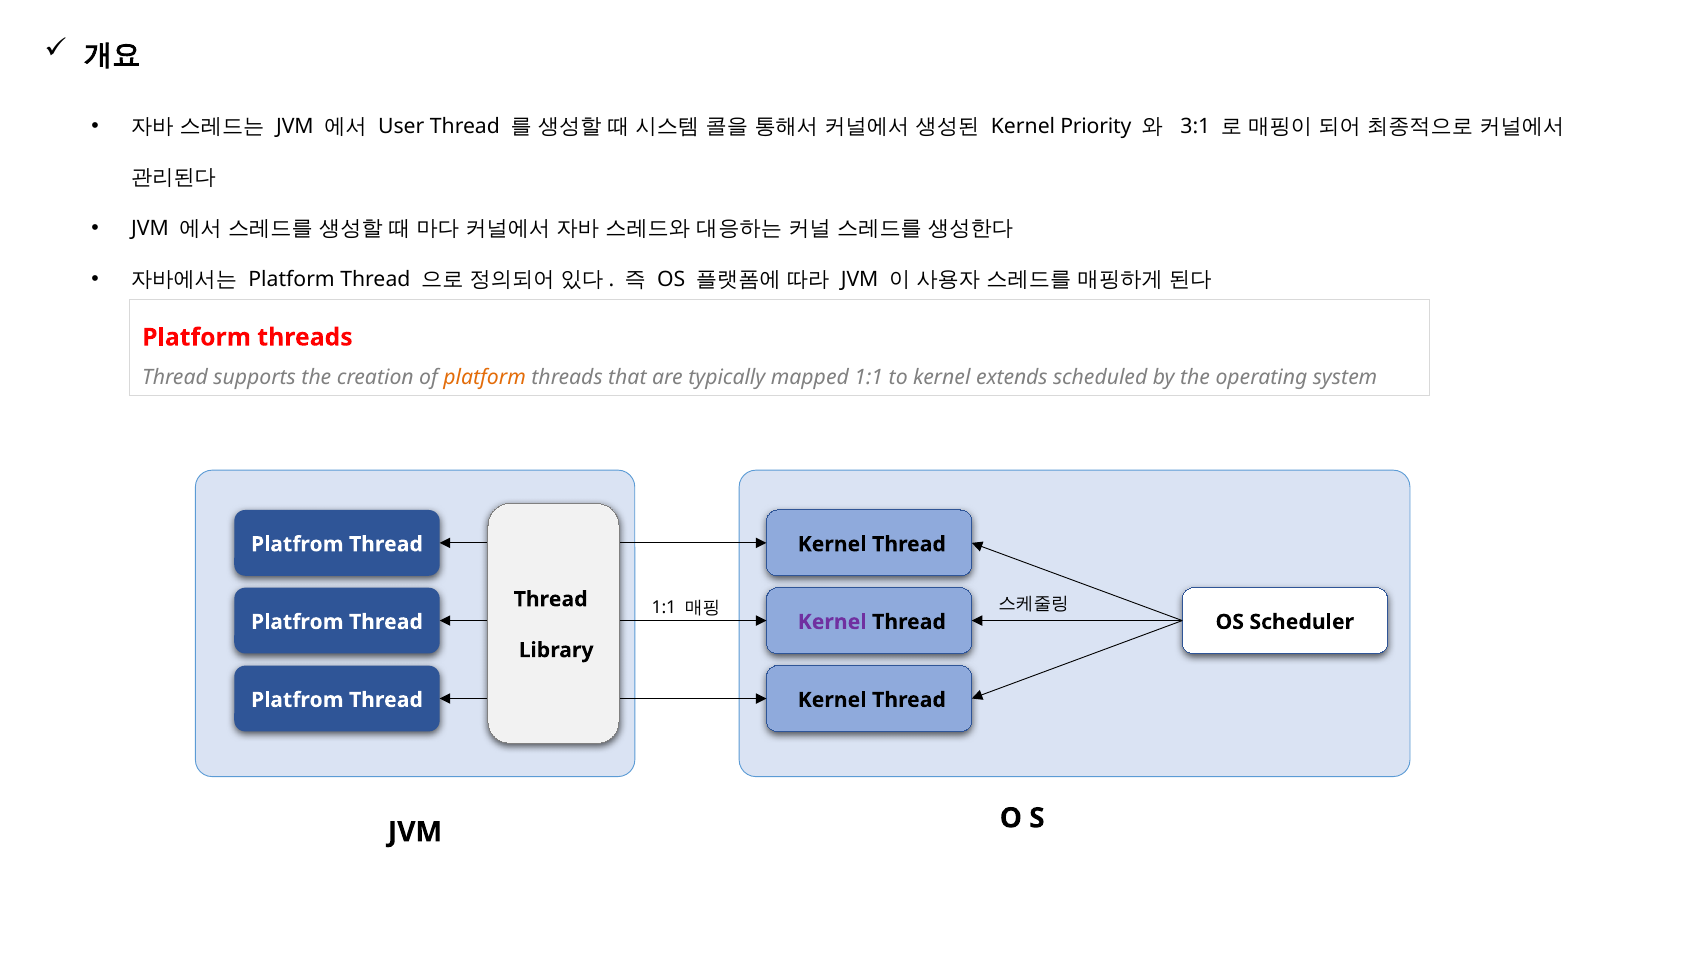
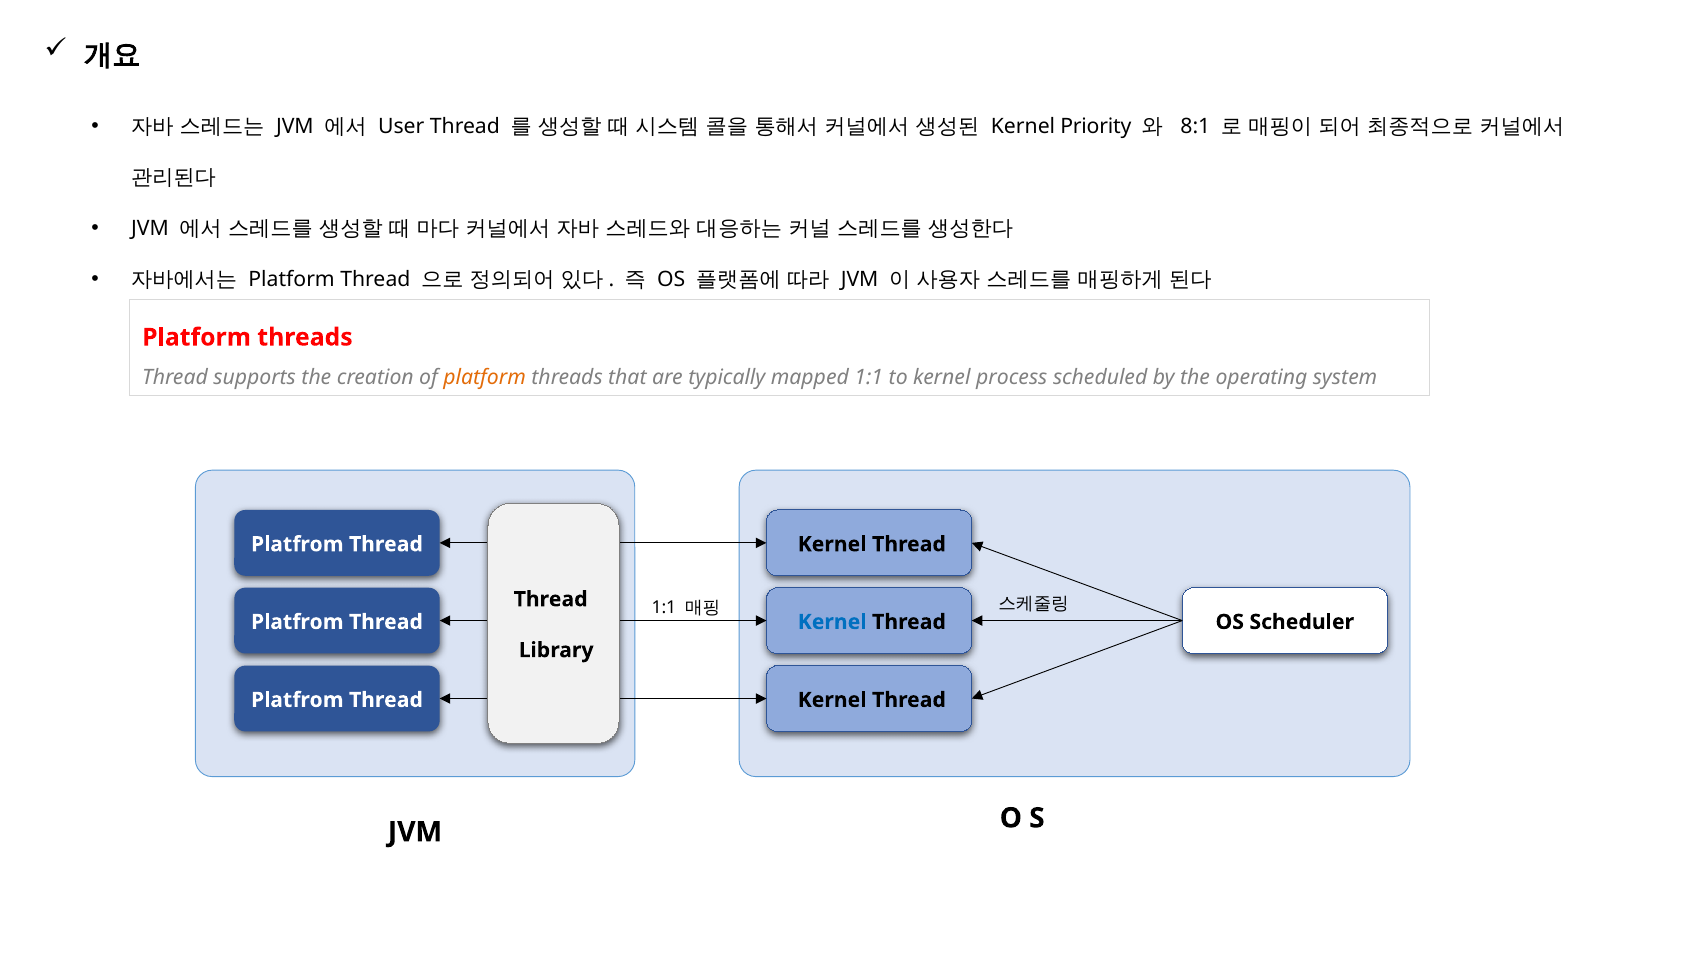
3:1: 3:1 -> 8:1 (1195, 127)
extends: extends -> process (1012, 377)
Kernel colour: purple -> blue (832, 622)
